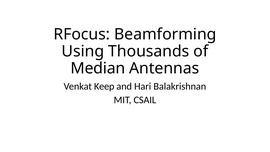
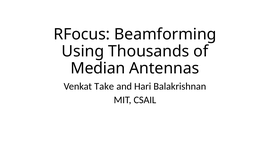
Keep: Keep -> Take (104, 86)
